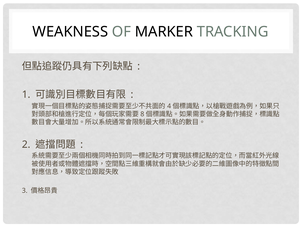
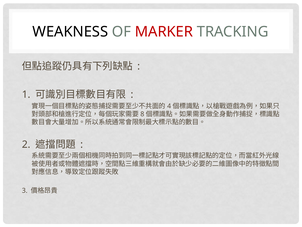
MARKER colour: black -> red (164, 32)
